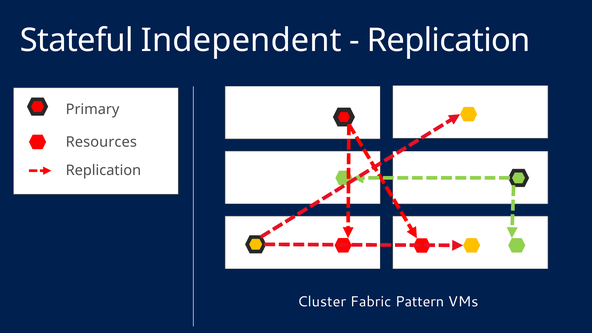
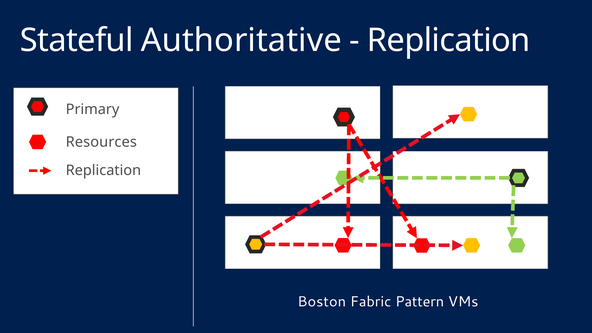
Independent: Independent -> Authoritative (241, 40)
Cluster: Cluster -> Boston (322, 302)
